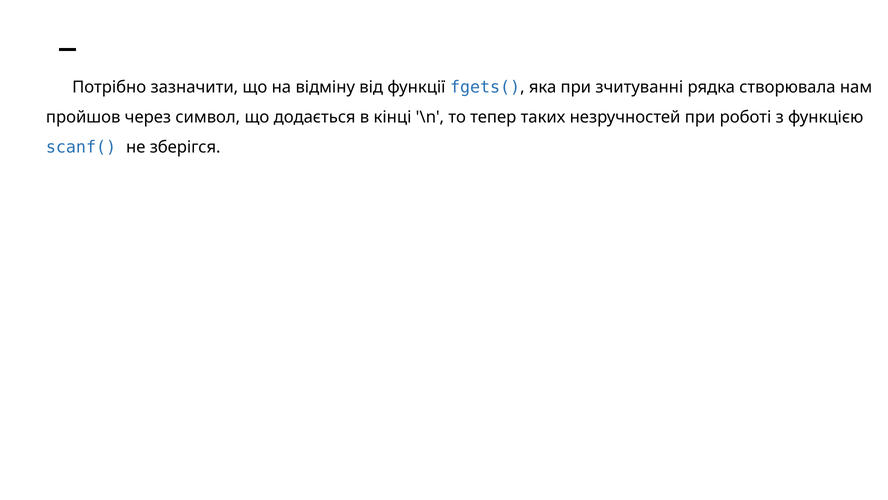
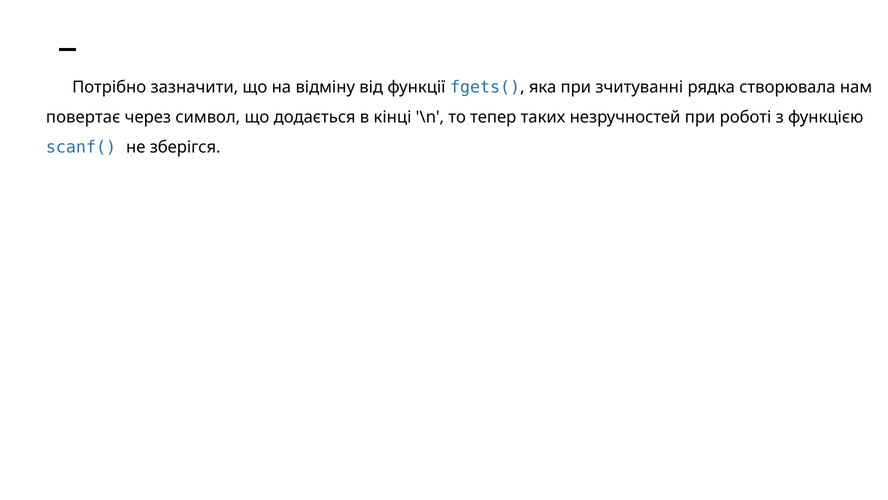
пройшов: пройшов -> повертає (83, 117)
